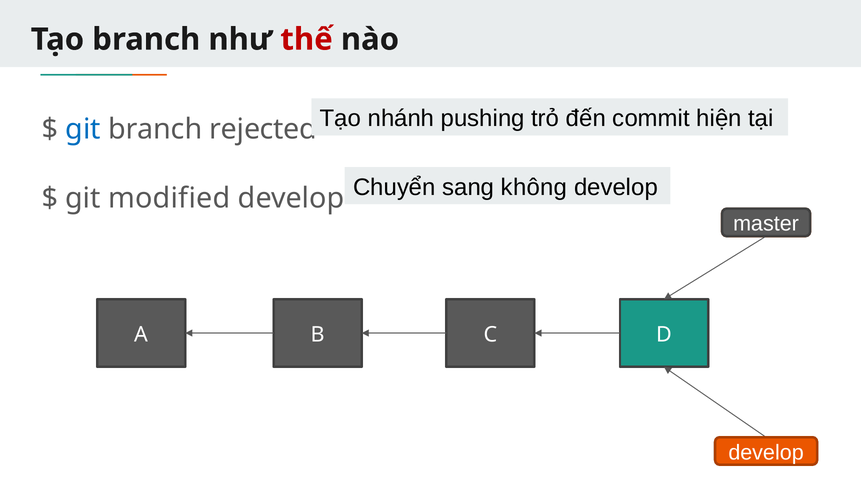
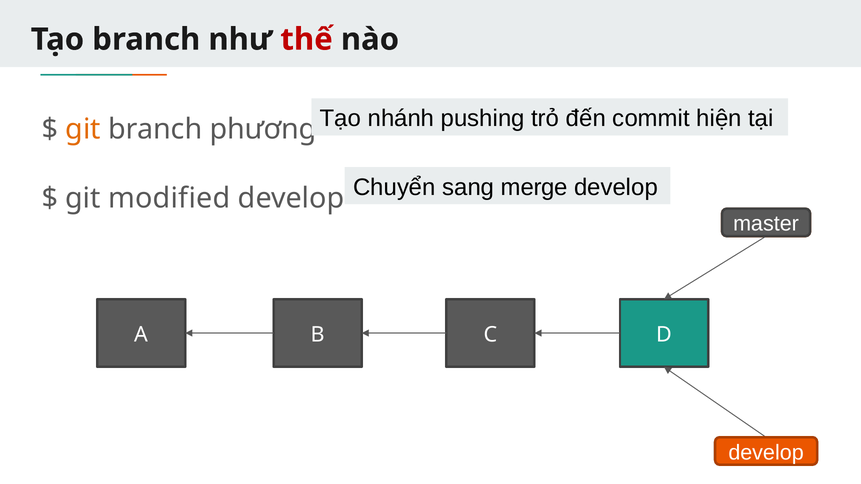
git colour: blue -> orange (83, 130)
rejected: rejected -> phương (263, 130)
không: không -> merge (534, 187)
